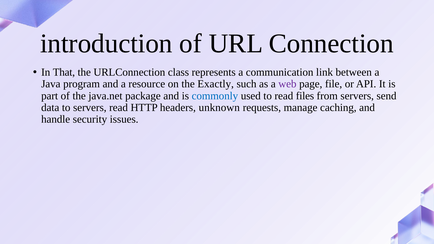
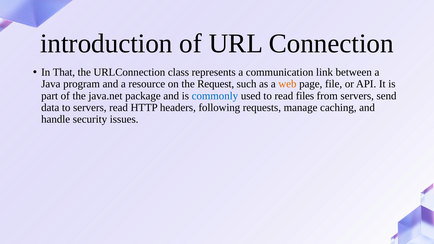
Exactly: Exactly -> Request (216, 84)
web colour: purple -> orange (287, 84)
unknown: unknown -> following (219, 108)
